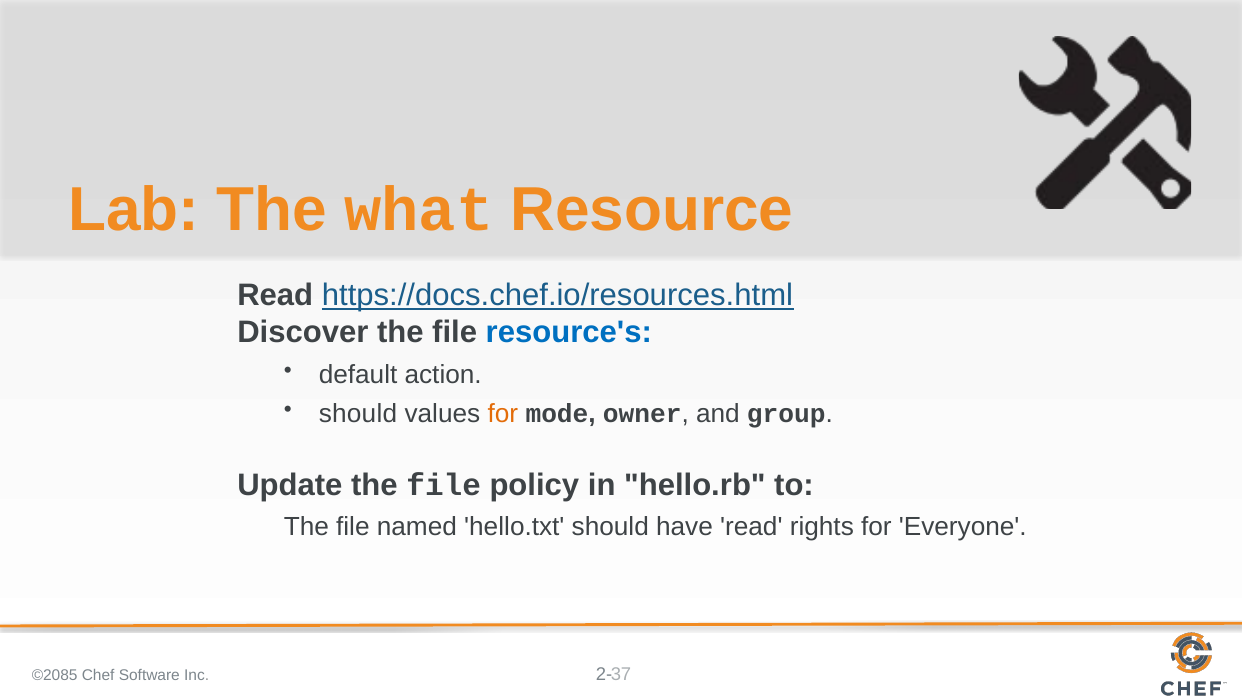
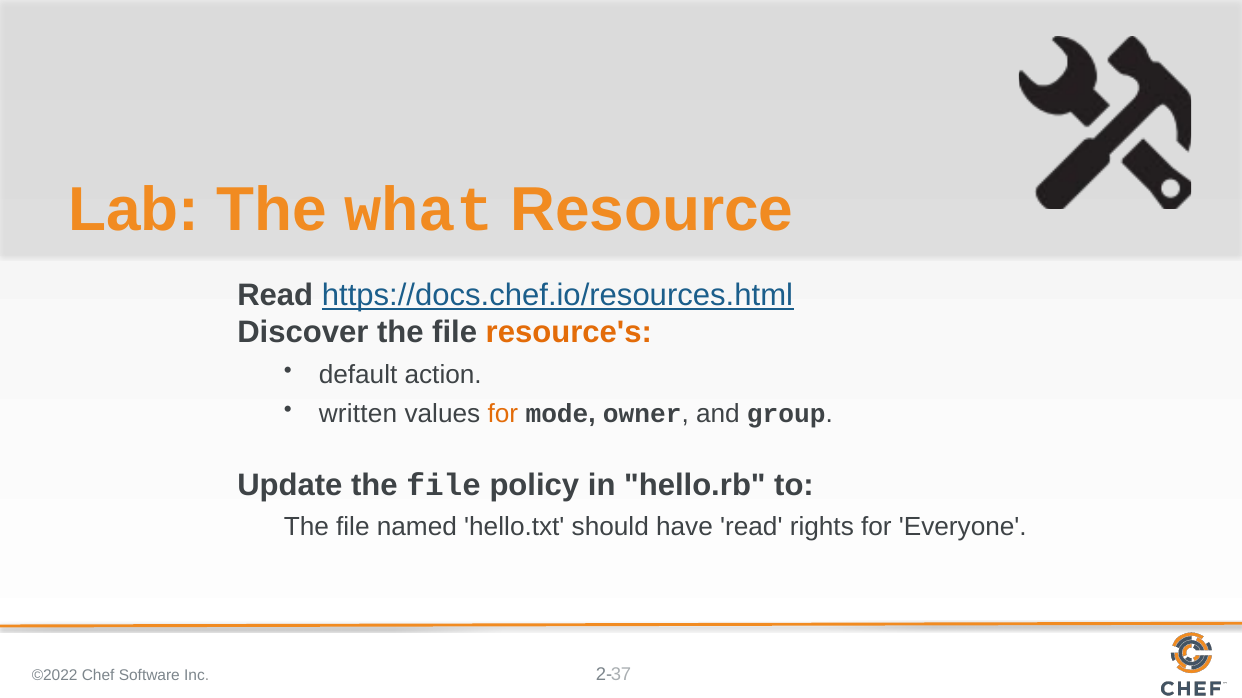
resource's colour: blue -> orange (569, 333)
should: should -> written (358, 414)
©2085: ©2085 -> ©2022 (55, 676)
